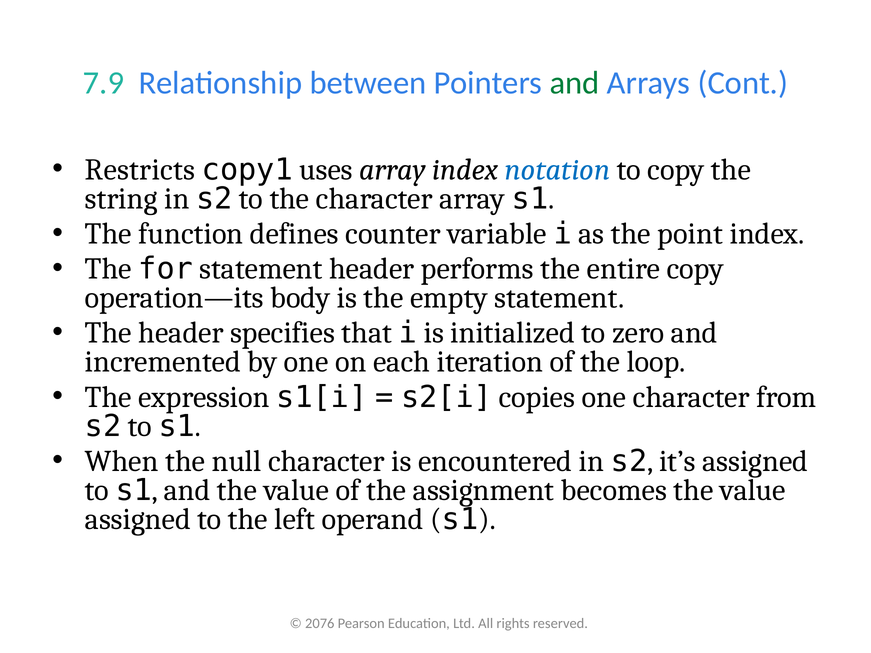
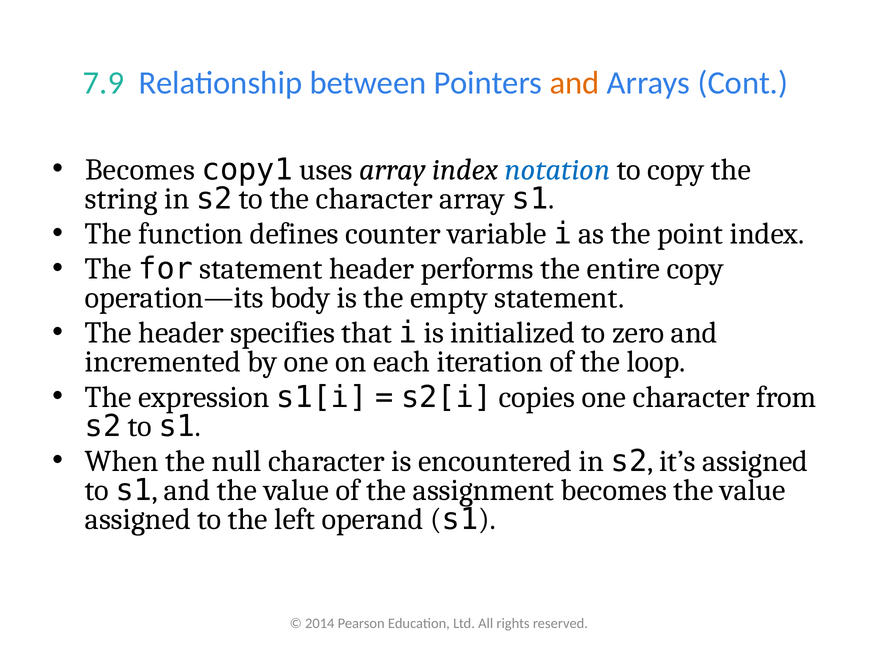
and colour: green -> orange (575, 83)
Restricts: Restricts -> Becomes (140, 170)
2076: 2076 -> 2014 (320, 624)
